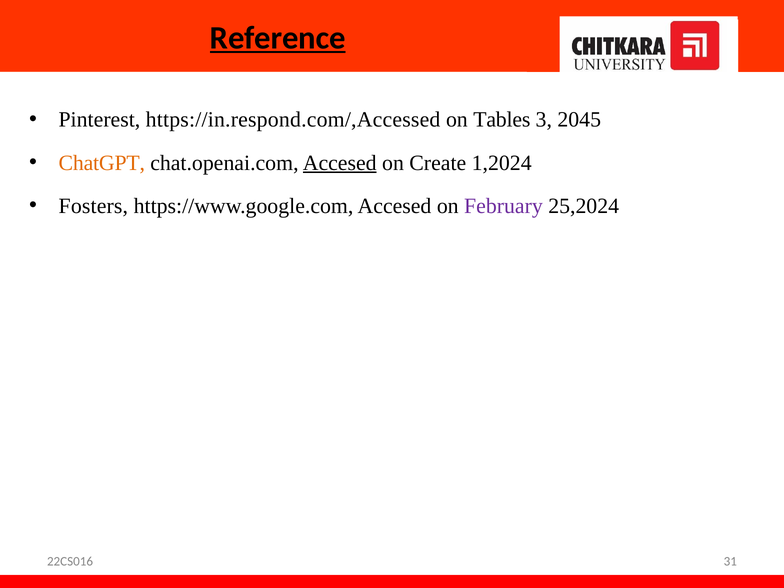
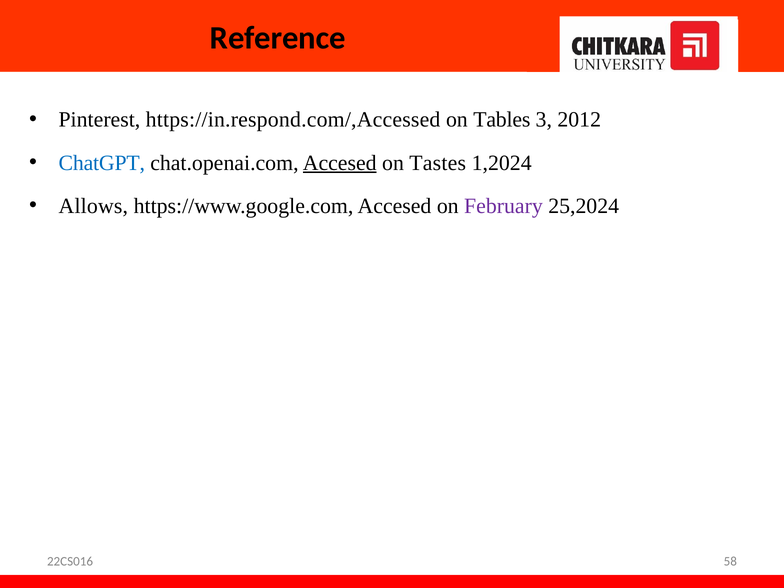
Reference underline: present -> none (278, 38)
2045: 2045 -> 2012 (579, 120)
ChatGPT colour: orange -> blue (102, 163)
Create: Create -> Tastes (438, 163)
Fosters: Fosters -> Allows (93, 206)
31: 31 -> 58 (730, 561)
